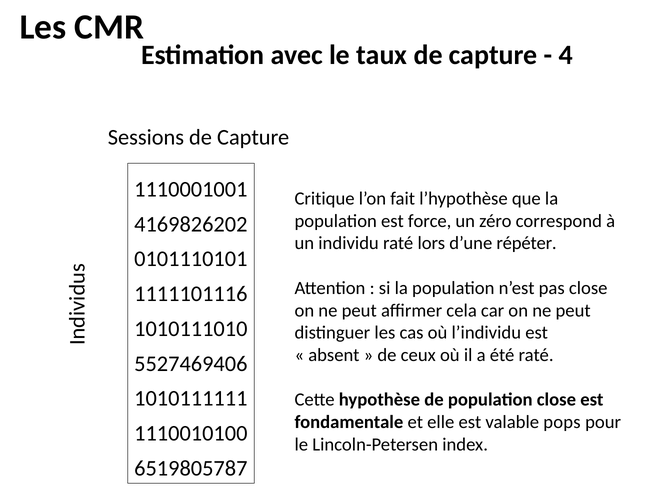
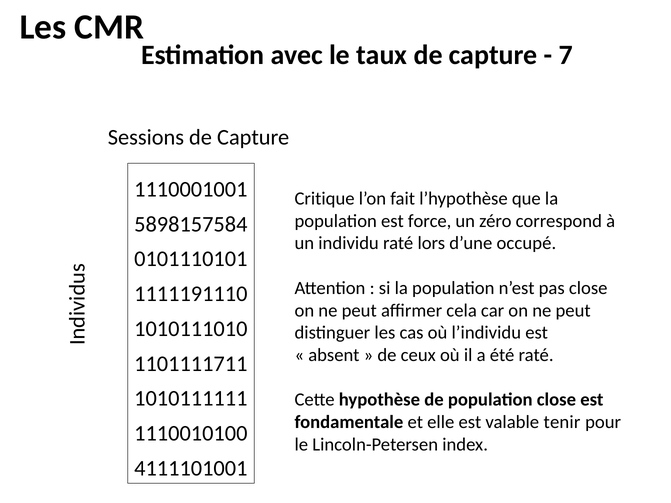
4: 4 -> 7 (566, 55)
4169826202: 4169826202 -> 5898157584 (191, 224)
répéter: répéter -> occupé (526, 243)
1111101116: 1111101116 -> 1111191110 (191, 294)
5527469406: 5527469406 -> 1101111711 (191, 364)
pops: pops -> tenir (562, 422)
6519805787: 6519805787 -> 4111101001 (191, 468)
